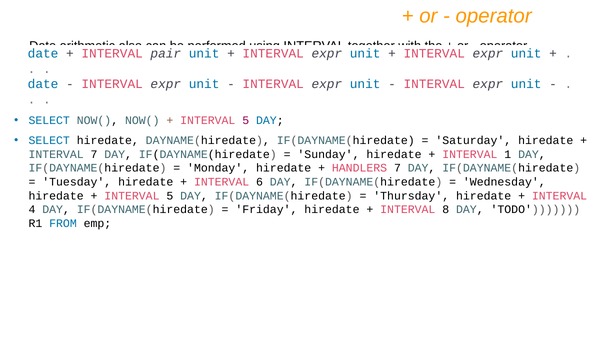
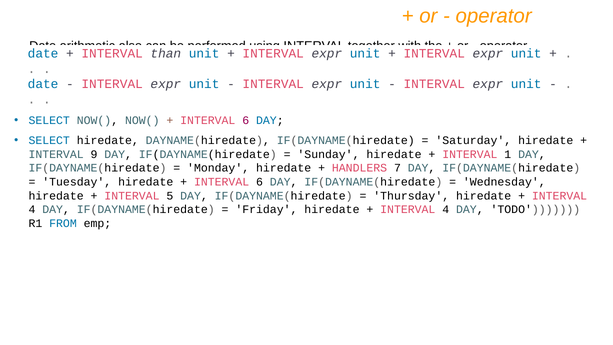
pair: pair -> than (166, 54)
5: 5 -> 6 (246, 121)
INTERVAL 7: 7 -> 9 (94, 154)
8: 8 -> 4 (446, 209)
